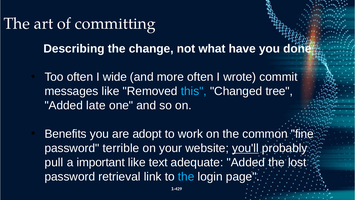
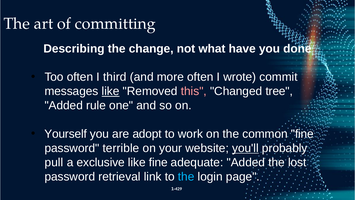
wide: wide -> third (115, 77)
like underline: none -> present (111, 91)
this colour: light blue -> pink (194, 91)
late: late -> rule (96, 105)
Benefits: Benefits -> Yourself (66, 134)
important: important -> exclusive (101, 162)
like text: text -> fine (158, 162)
